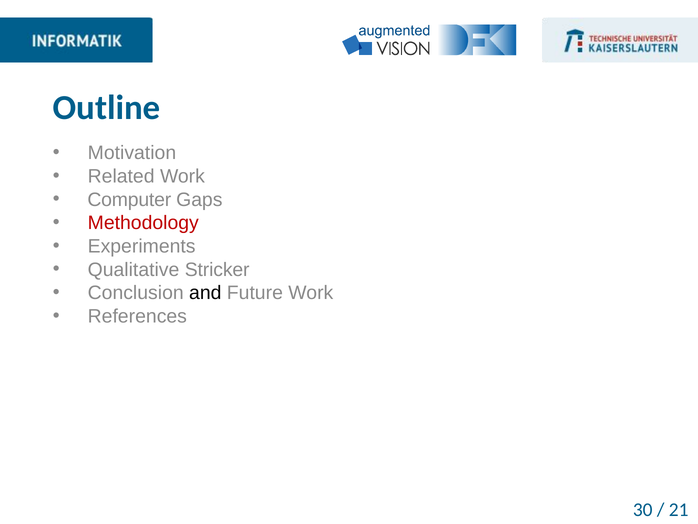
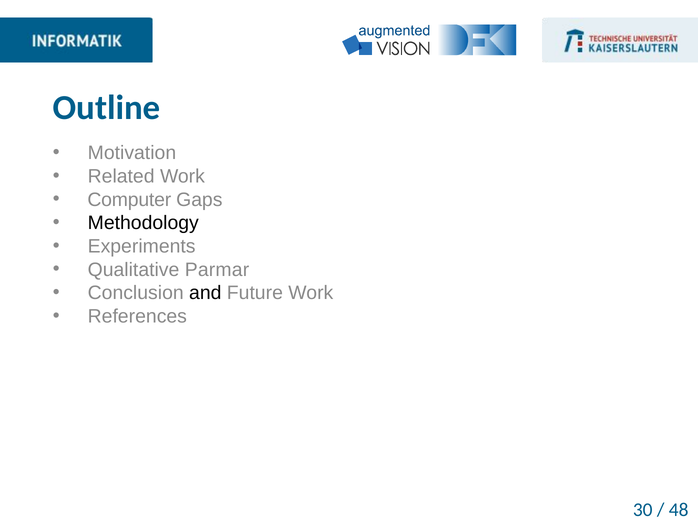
Methodology colour: red -> black (143, 223)
Stricker: Stricker -> Parmar (217, 269)
21: 21 -> 48 (679, 510)
